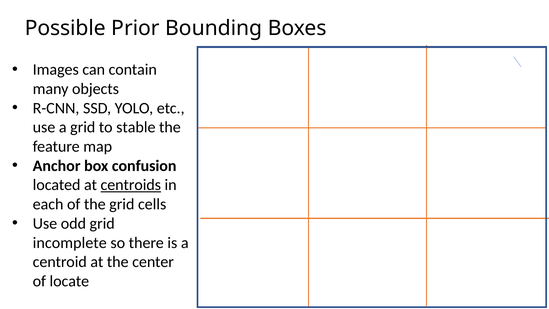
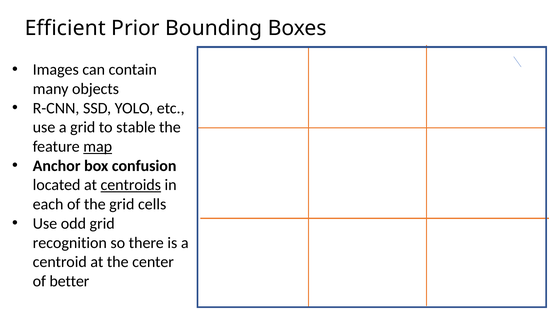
Possible: Possible -> Efficient (65, 28)
map underline: none -> present (98, 146)
incomplete: incomplete -> recognition (70, 243)
locate: locate -> better (69, 281)
